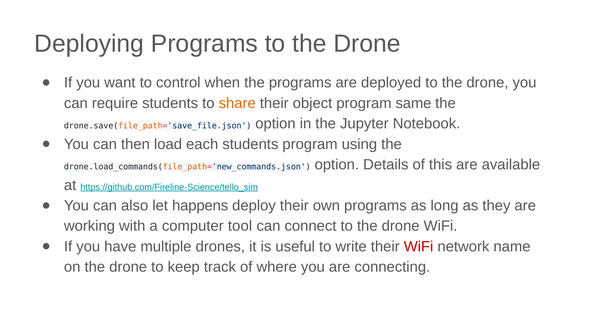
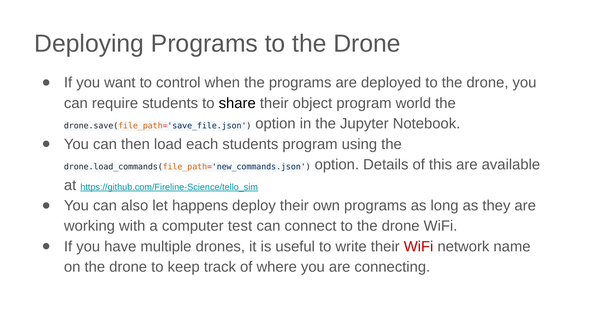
share colour: orange -> black (237, 103)
same: same -> world (413, 103)
tool: tool -> test (240, 226)
